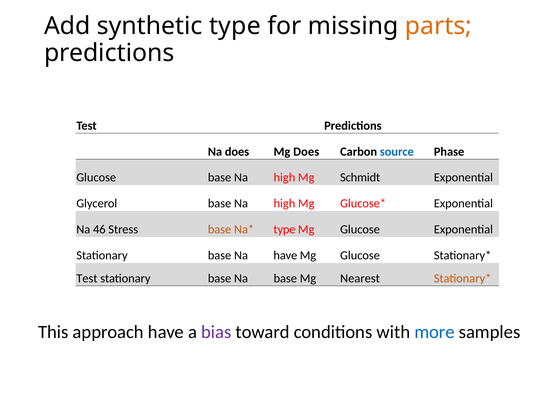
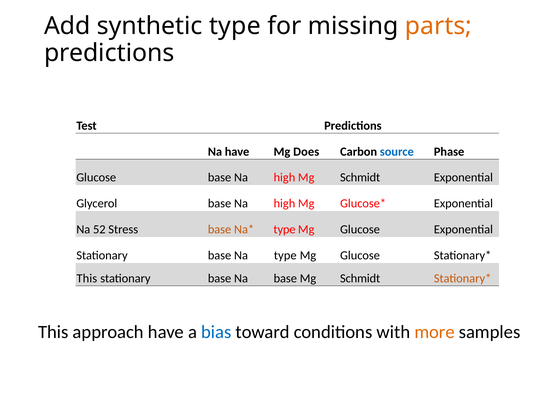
Na does: does -> have (237, 152)
46: 46 -> 52 (99, 230)
Na have: have -> type (285, 256)
Test: Test -> This (87, 279)
base Mg Nearest: Nearest -> Schmidt (360, 279)
bias colour: purple -> blue (216, 332)
more colour: blue -> orange (435, 332)
